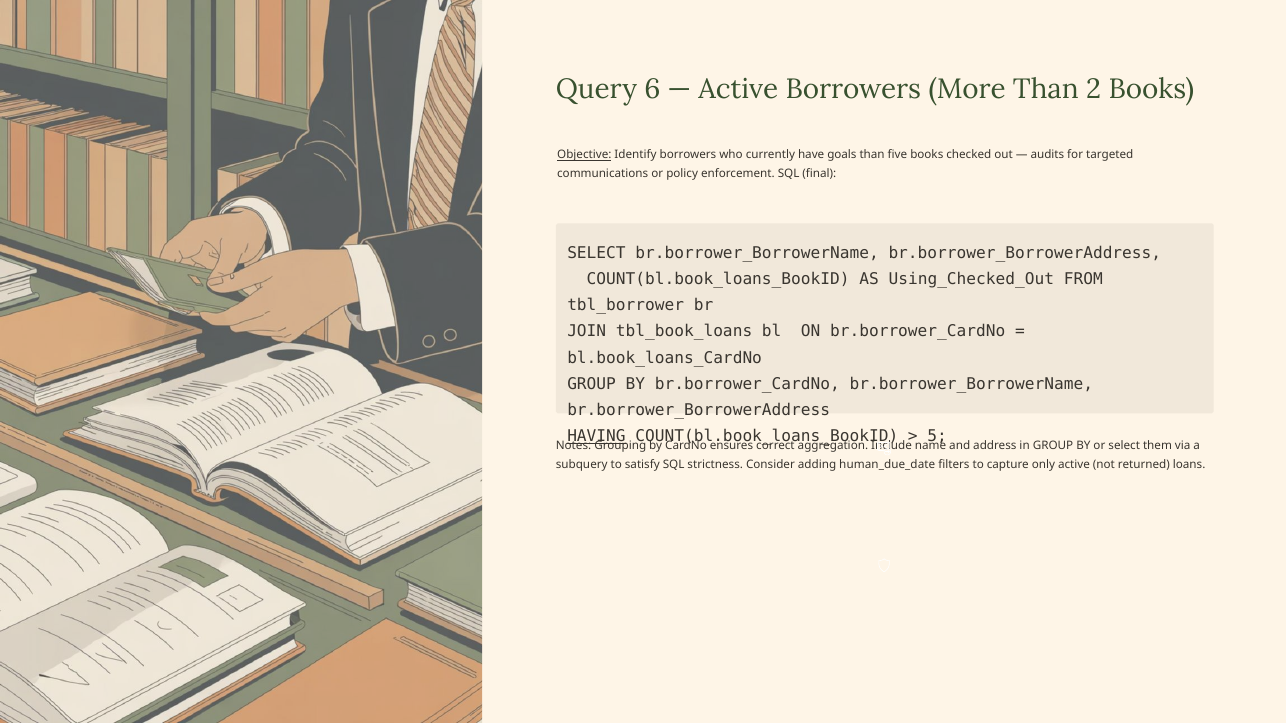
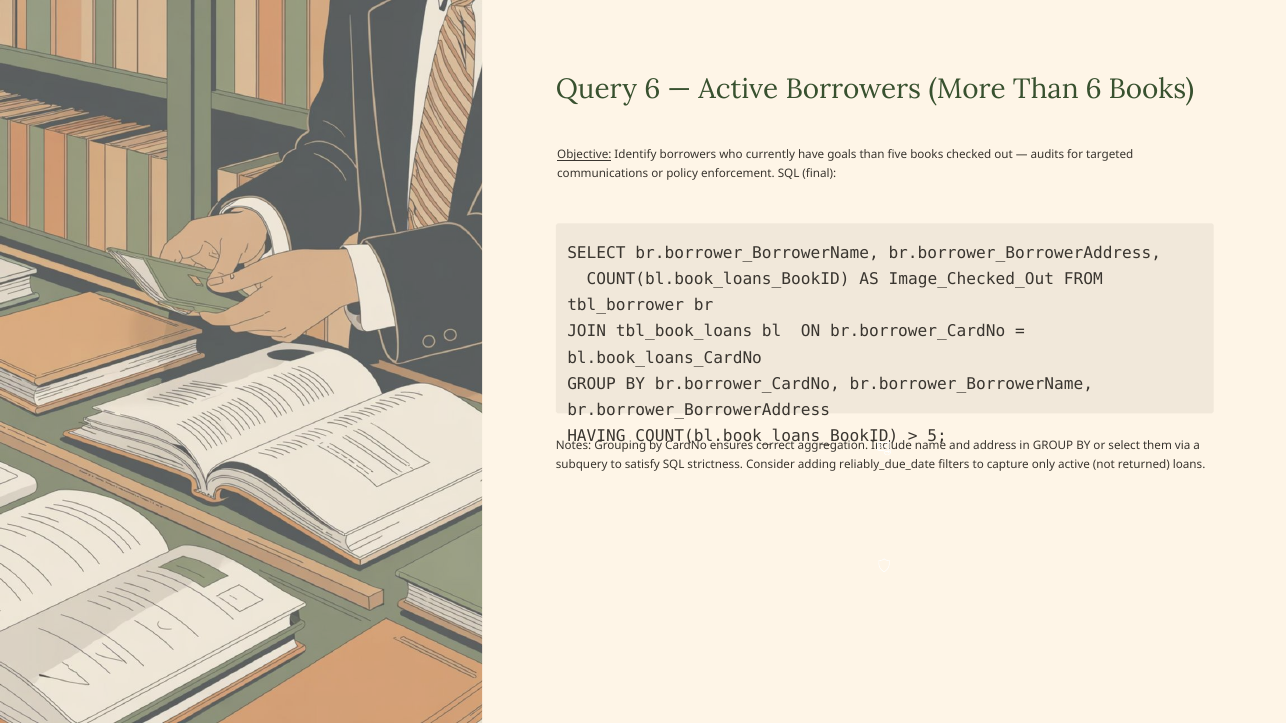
Than 2: 2 -> 6 (1094, 90)
Using_Checked_Out: Using_Checked_Out -> Image_Checked_Out (971, 279)
HAVING underline: present -> none (596, 437)
human_due_date: human_due_date -> reliably_due_date (887, 465)
